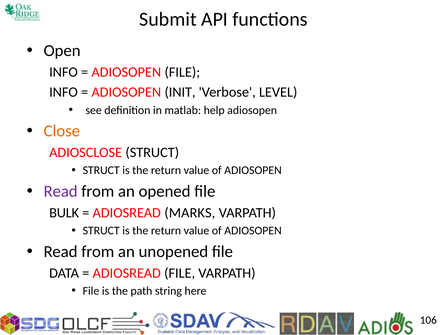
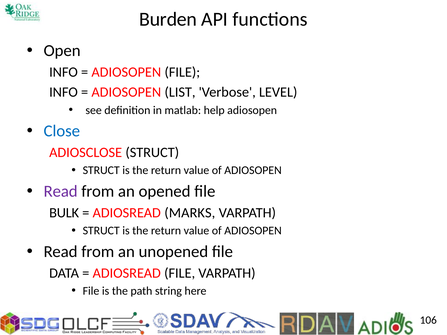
Submit: Submit -> Burden (168, 19)
INIT: INIT -> LIST (180, 92)
Close colour: orange -> blue (62, 131)
